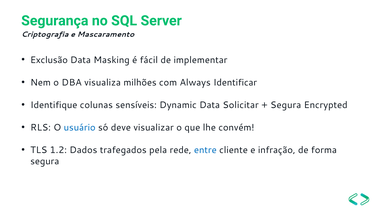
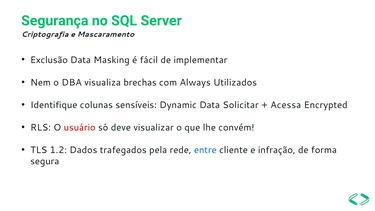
milhões: milhões -> brechas (140, 82)
Identificar: Identificar -> Utilizados (235, 82)
Segura: Segura -> Acessa (286, 105)
usuário colour: blue -> red (80, 127)
